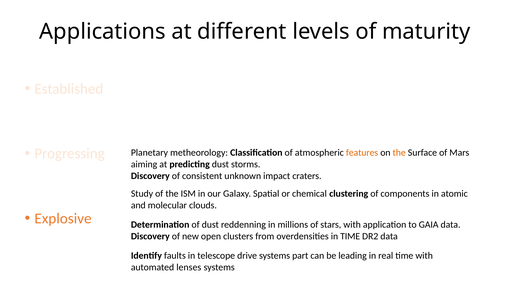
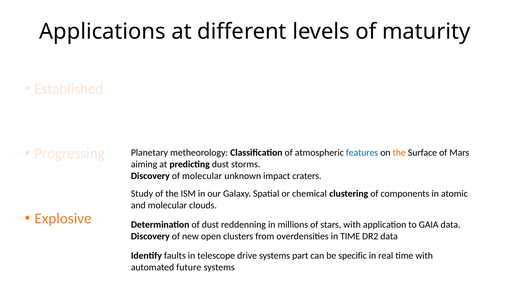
features colour: orange -> blue (362, 152)
of consistent: consistent -> molecular (202, 176)
leading: leading -> specific (353, 255)
lenses: lenses -> future (189, 267)
